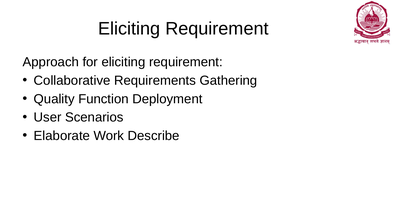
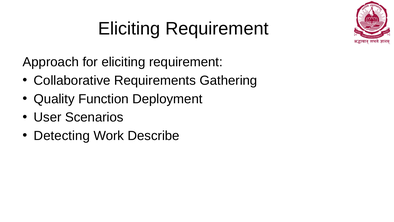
Elaborate: Elaborate -> Detecting (62, 136)
